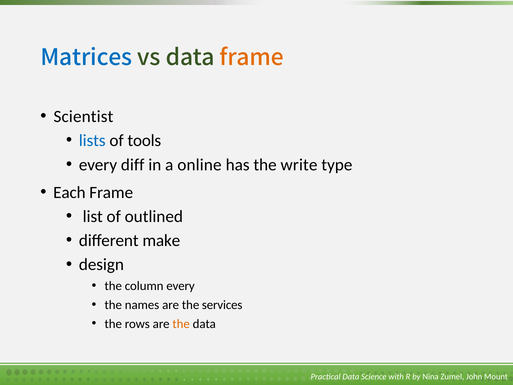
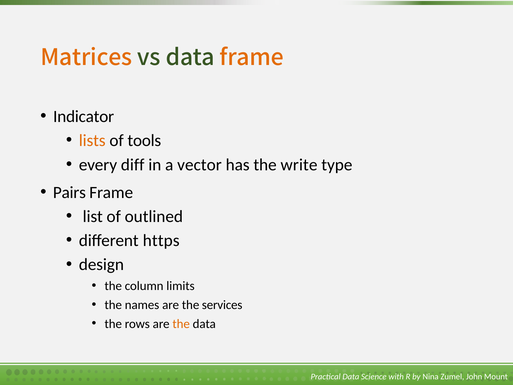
Matrices colour: blue -> orange (86, 58)
Scientist: Scientist -> Indicator (84, 116)
lists colour: blue -> orange (92, 141)
online: online -> vector (199, 165)
Each: Each -> Pairs (69, 192)
make: make -> https (161, 240)
column every: every -> limits (180, 286)
